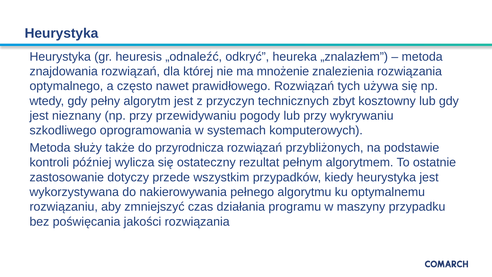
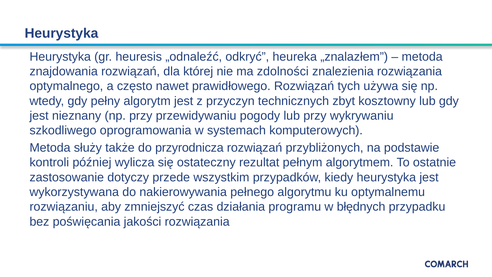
mnożenie: mnożenie -> zdolności (283, 71)
maszyny: maszyny -> błędnych (361, 207)
